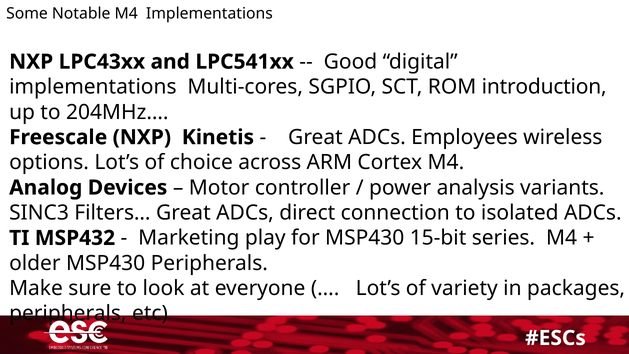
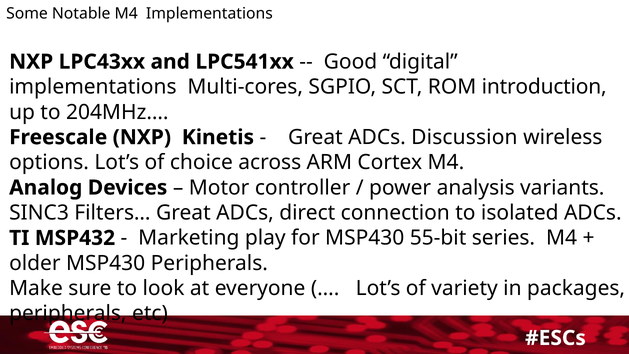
Employees: Employees -> Discussion (464, 137)
15-bit: 15-bit -> 55-bit (438, 238)
